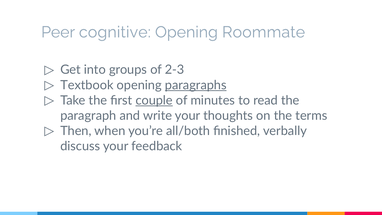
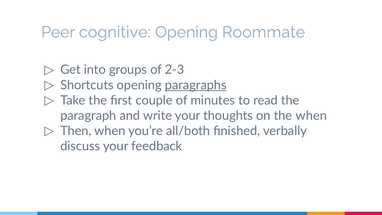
Textbook: Textbook -> Shortcuts (87, 85)
couple underline: present -> none (154, 100)
the terms: terms -> when (311, 116)
